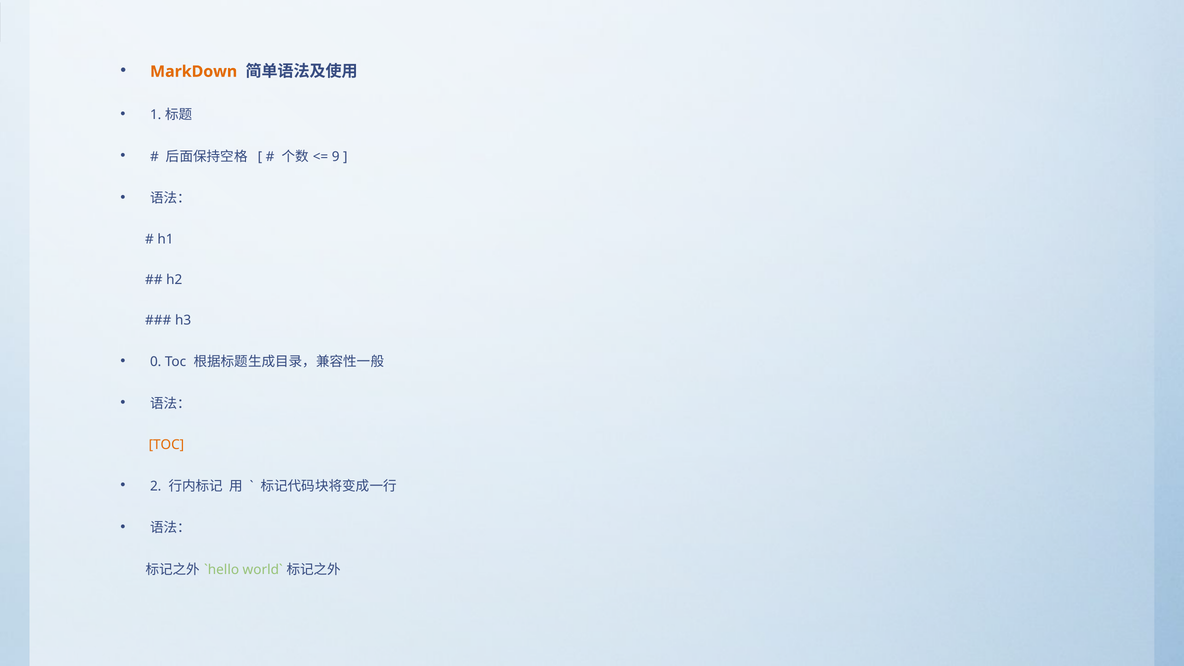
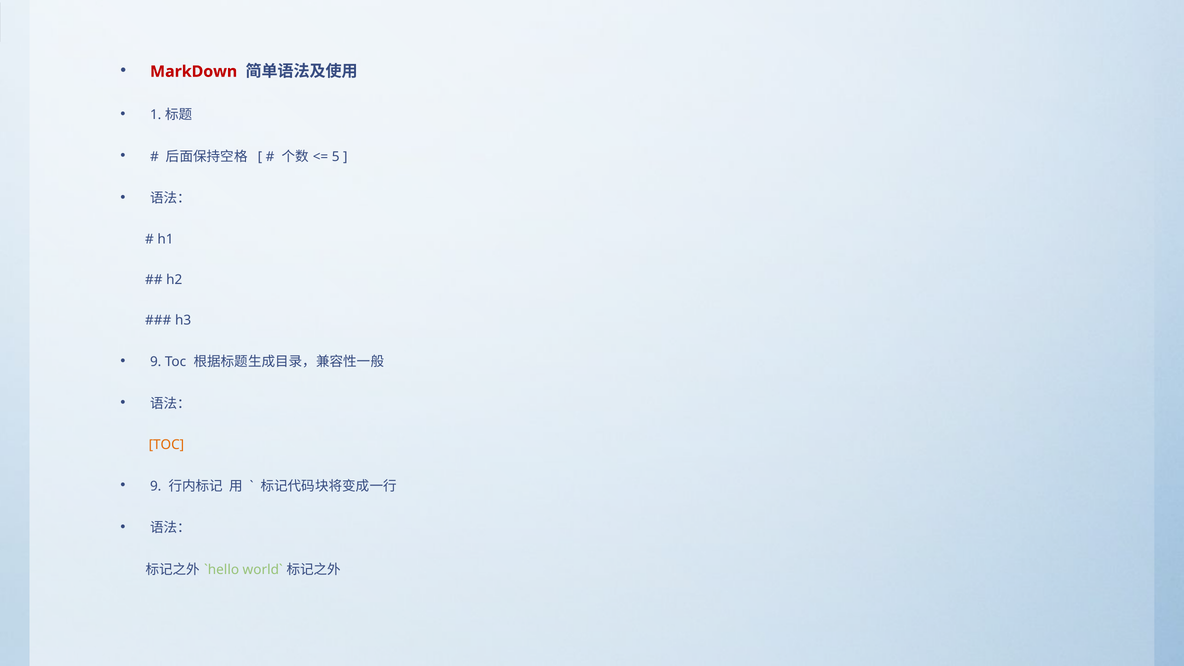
MarkDown colour: orange -> red (194, 72)
9: 9 -> 5 (336, 157)
0: 0 -> 9 (156, 362)
2: 2 -> 9 (156, 486)
